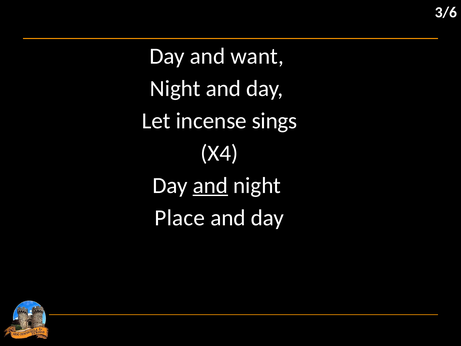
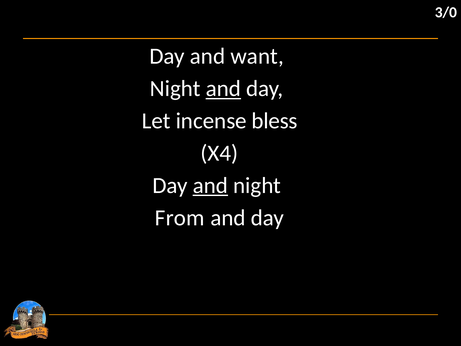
3/6: 3/6 -> 3/0 (446, 13)
and underline: none -> present (223, 89)
sings: sings -> bless (275, 121)
Place: Place -> From (180, 218)
